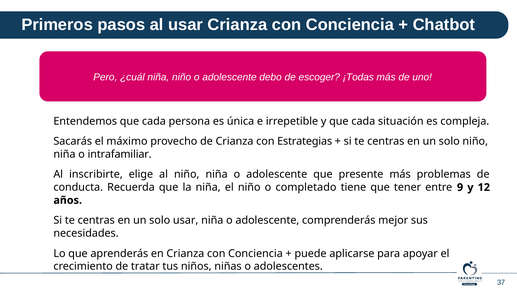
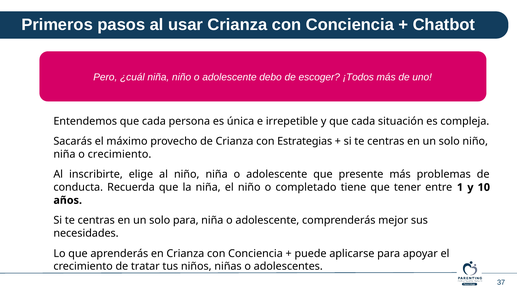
¡Todas: ¡Todas -> ¡Todos (358, 77)
o intrafamiliar: intrafamiliar -> crecimiento (120, 154)
9: 9 -> 1 (460, 187)
12: 12 -> 10 (484, 187)
solo usar: usar -> para (186, 220)
